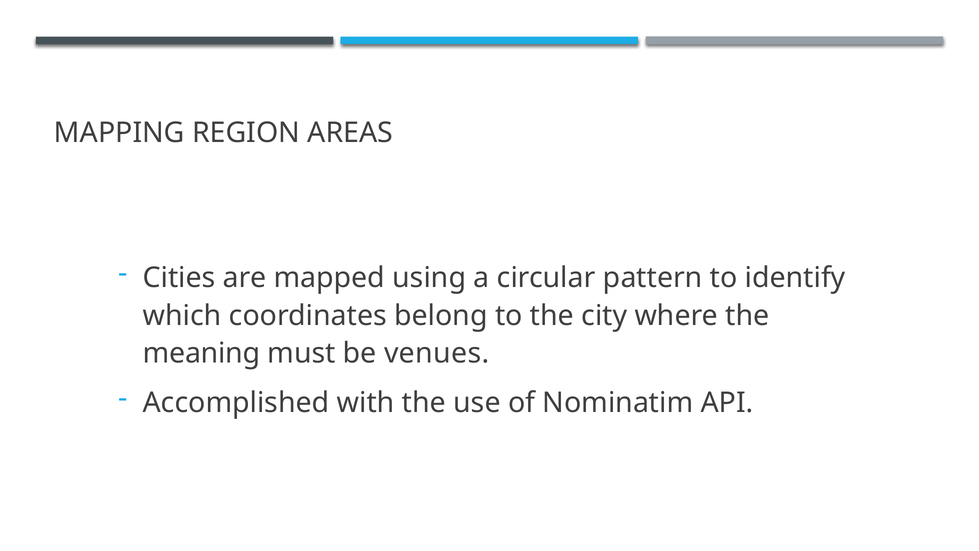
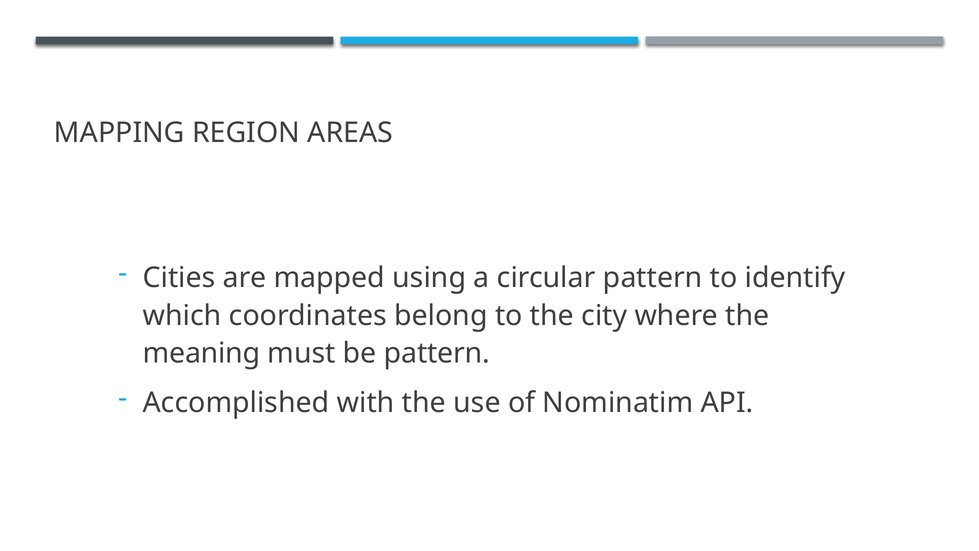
be venues: venues -> pattern (437, 353)
